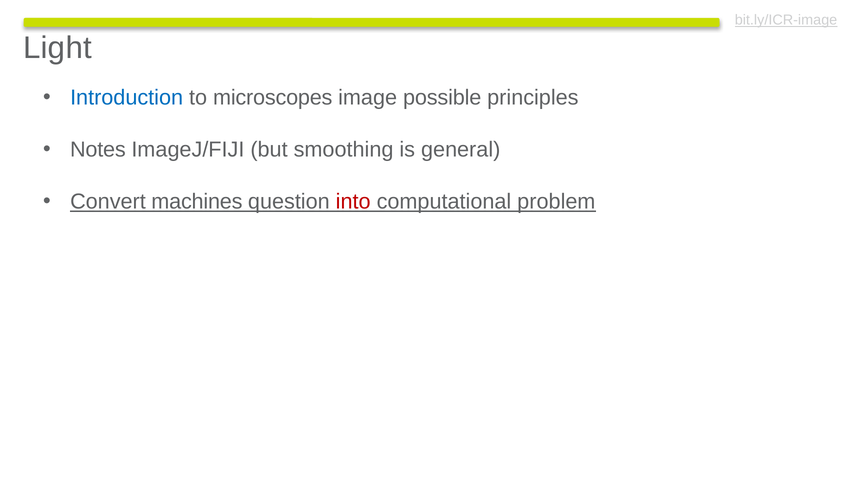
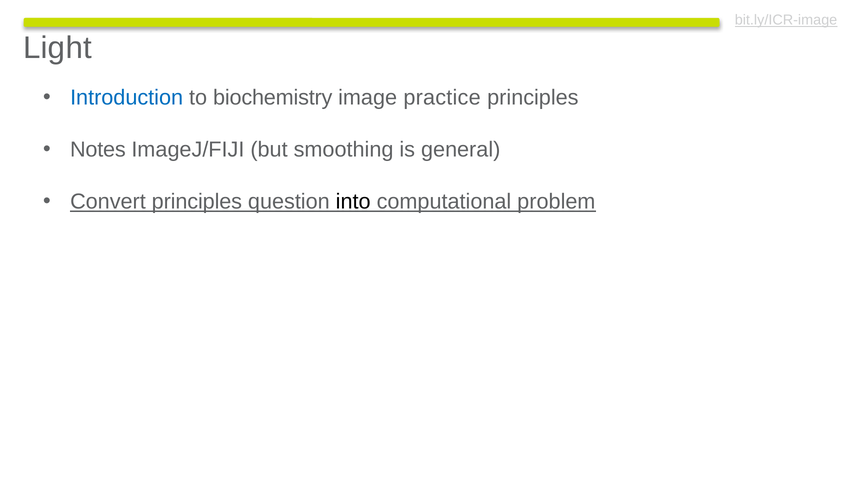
microscopes: microscopes -> biochemistry (273, 98)
possible: possible -> practice (442, 98)
Convert machines: machines -> principles (197, 202)
into colour: red -> black (353, 202)
